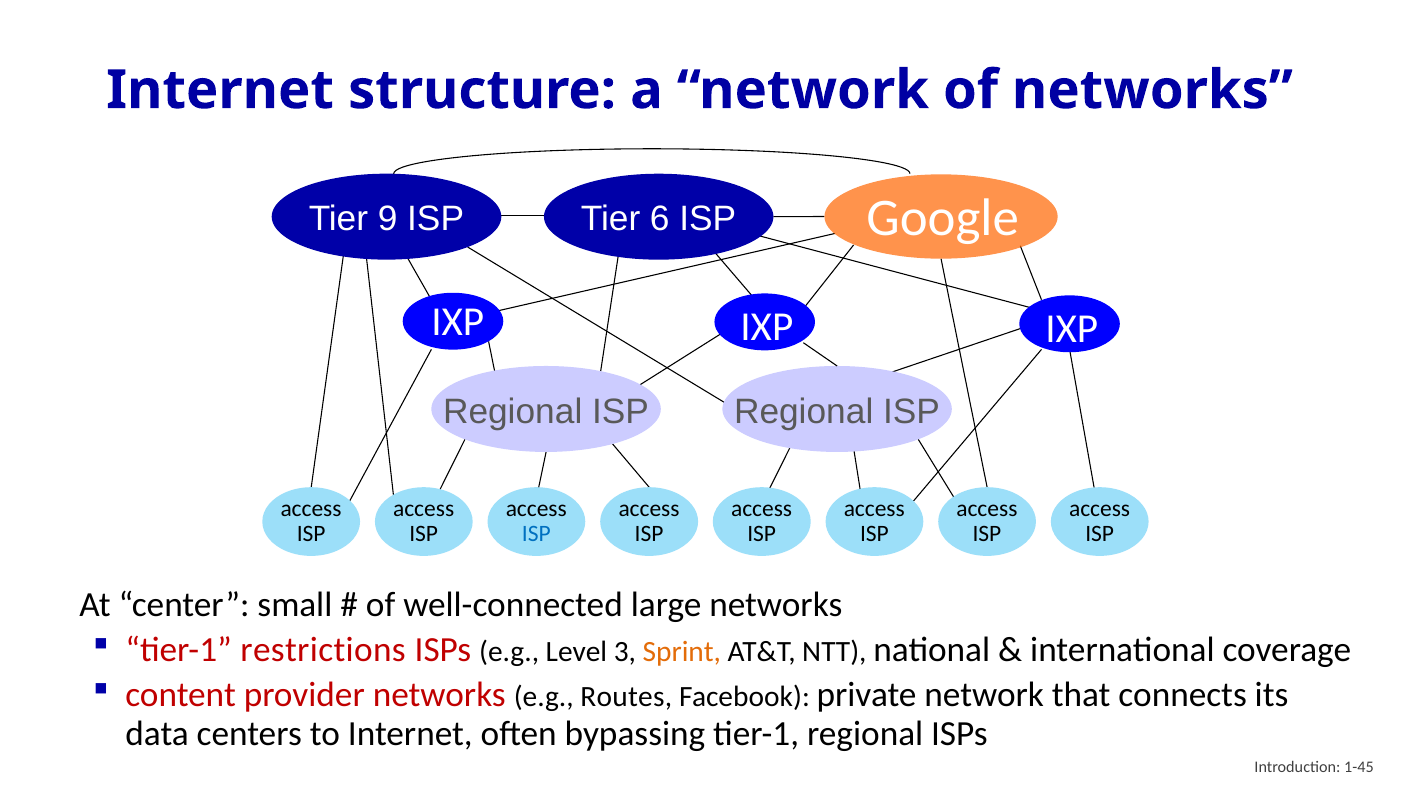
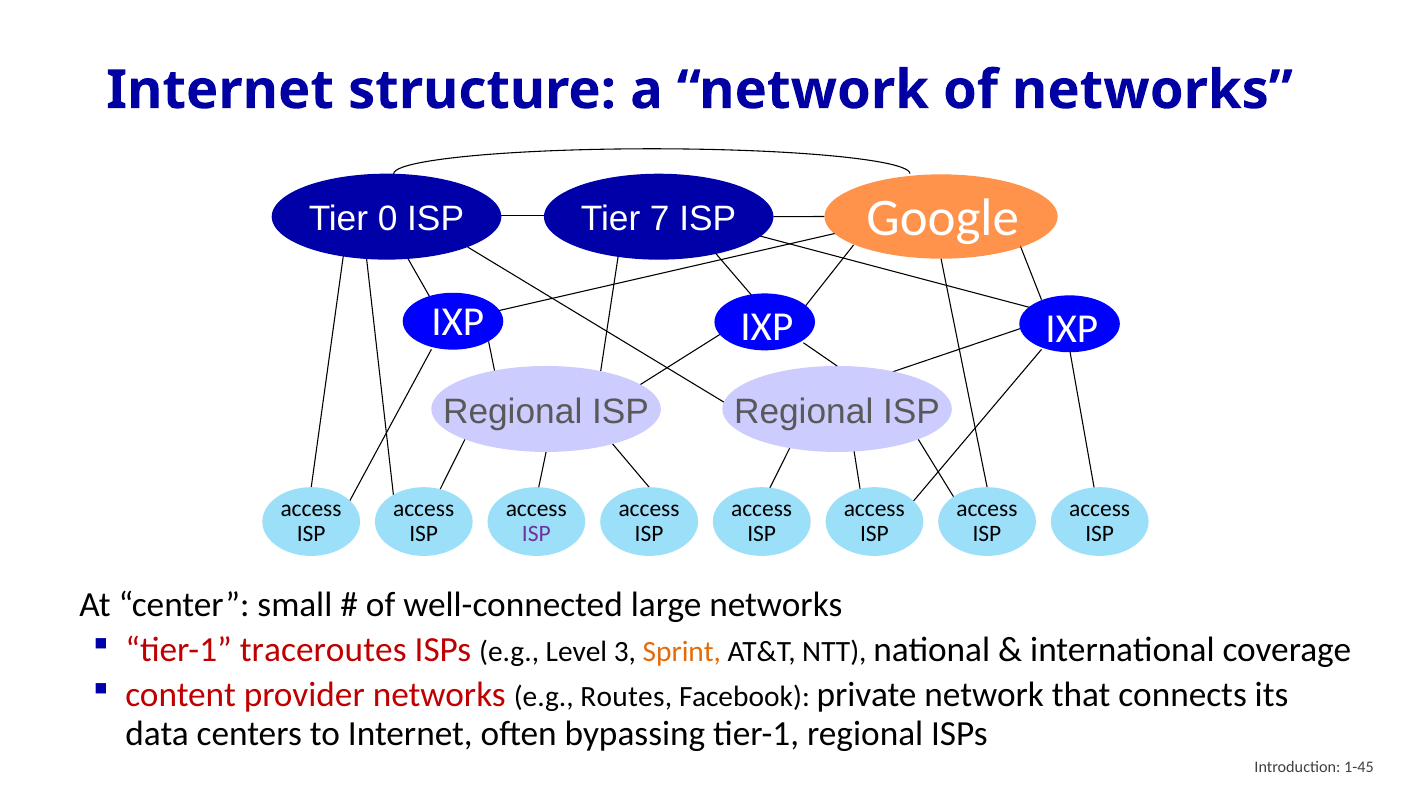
9: 9 -> 0 (388, 219)
6: 6 -> 7 (660, 219)
ISP colour: blue -> purple (536, 534)
restrictions: restrictions -> traceroutes (323, 651)
